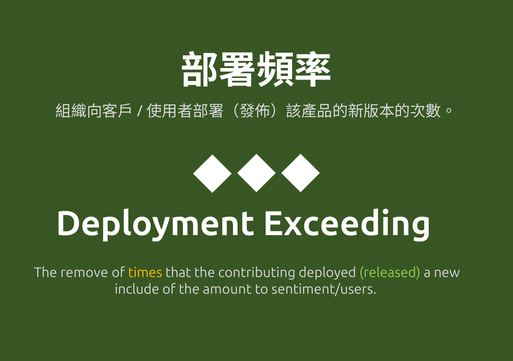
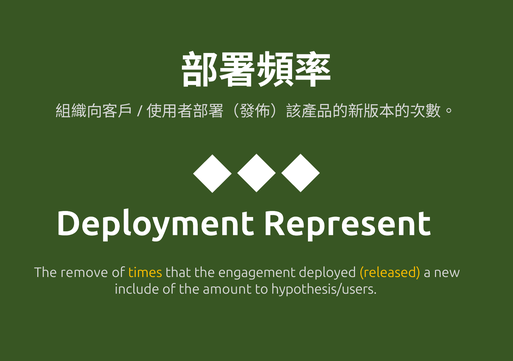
Exceeding: Exceeding -> Represent (347, 224)
contributing: contributing -> engagement (257, 273)
released colour: light green -> yellow (390, 273)
sentiment/users: sentiment/users -> hypothesis/users (324, 290)
